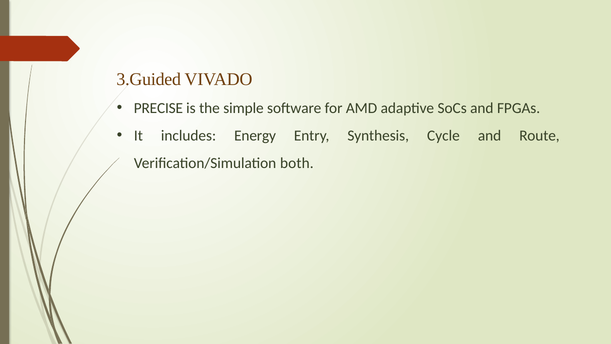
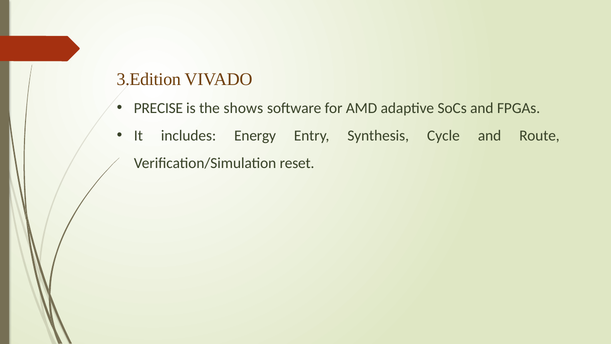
3.Guided: 3.Guided -> 3.Edition (149, 79)
simple: simple -> shows (243, 108)
both: both -> reset (297, 163)
